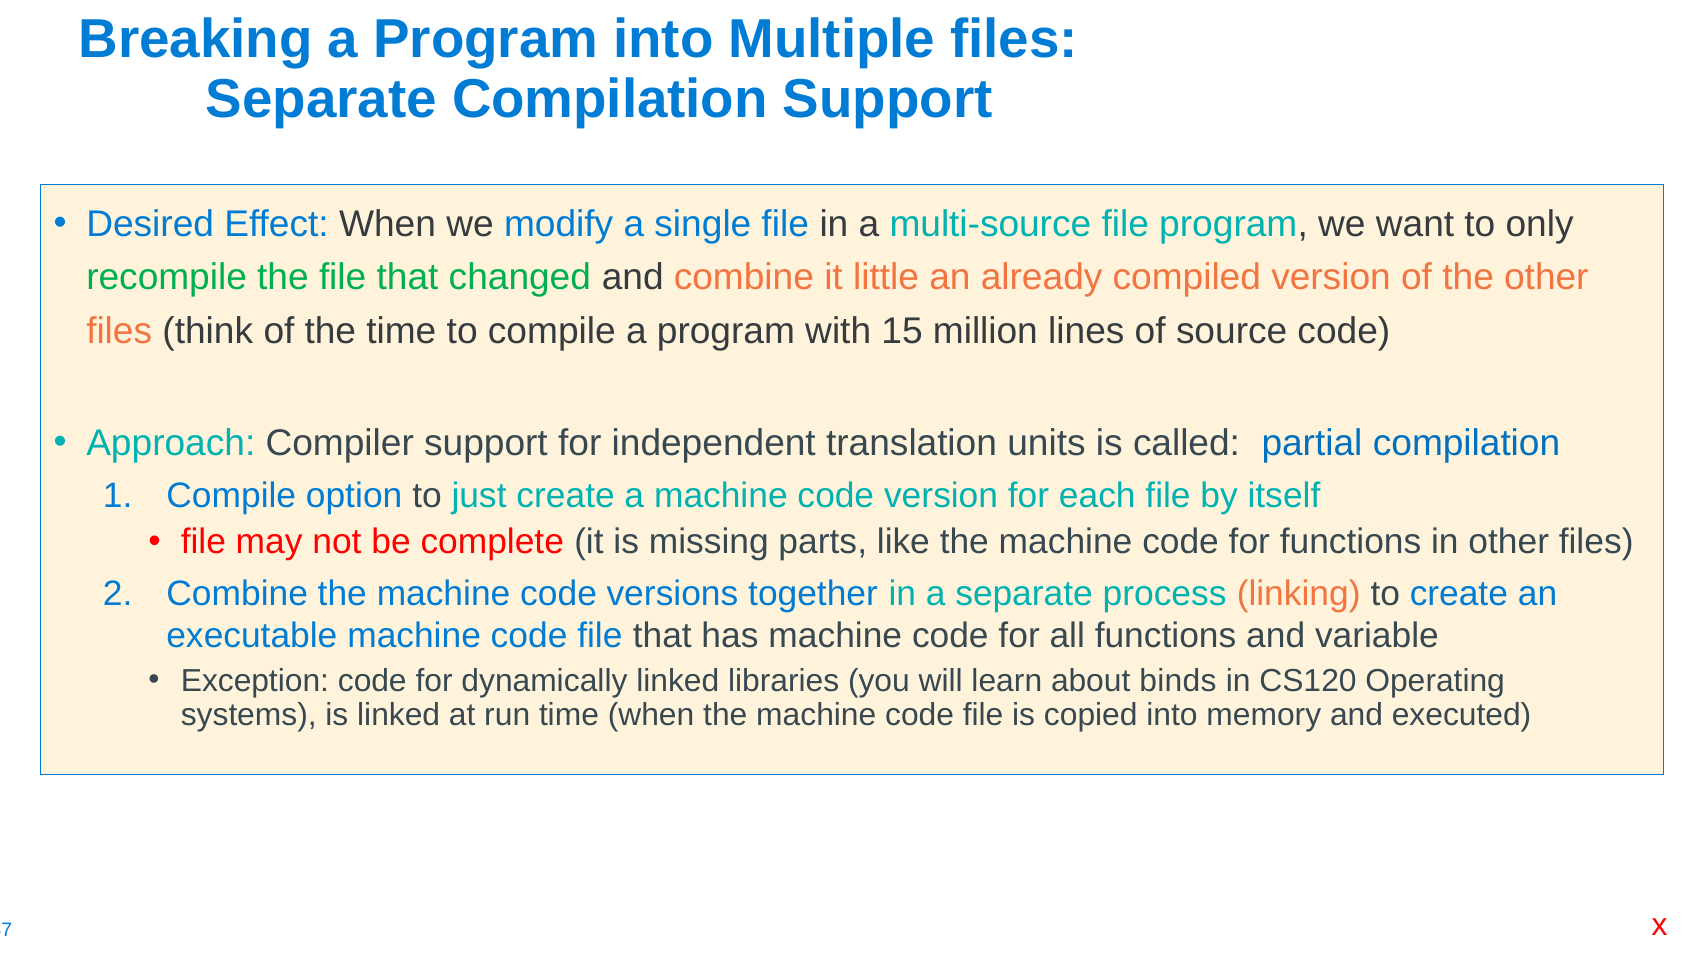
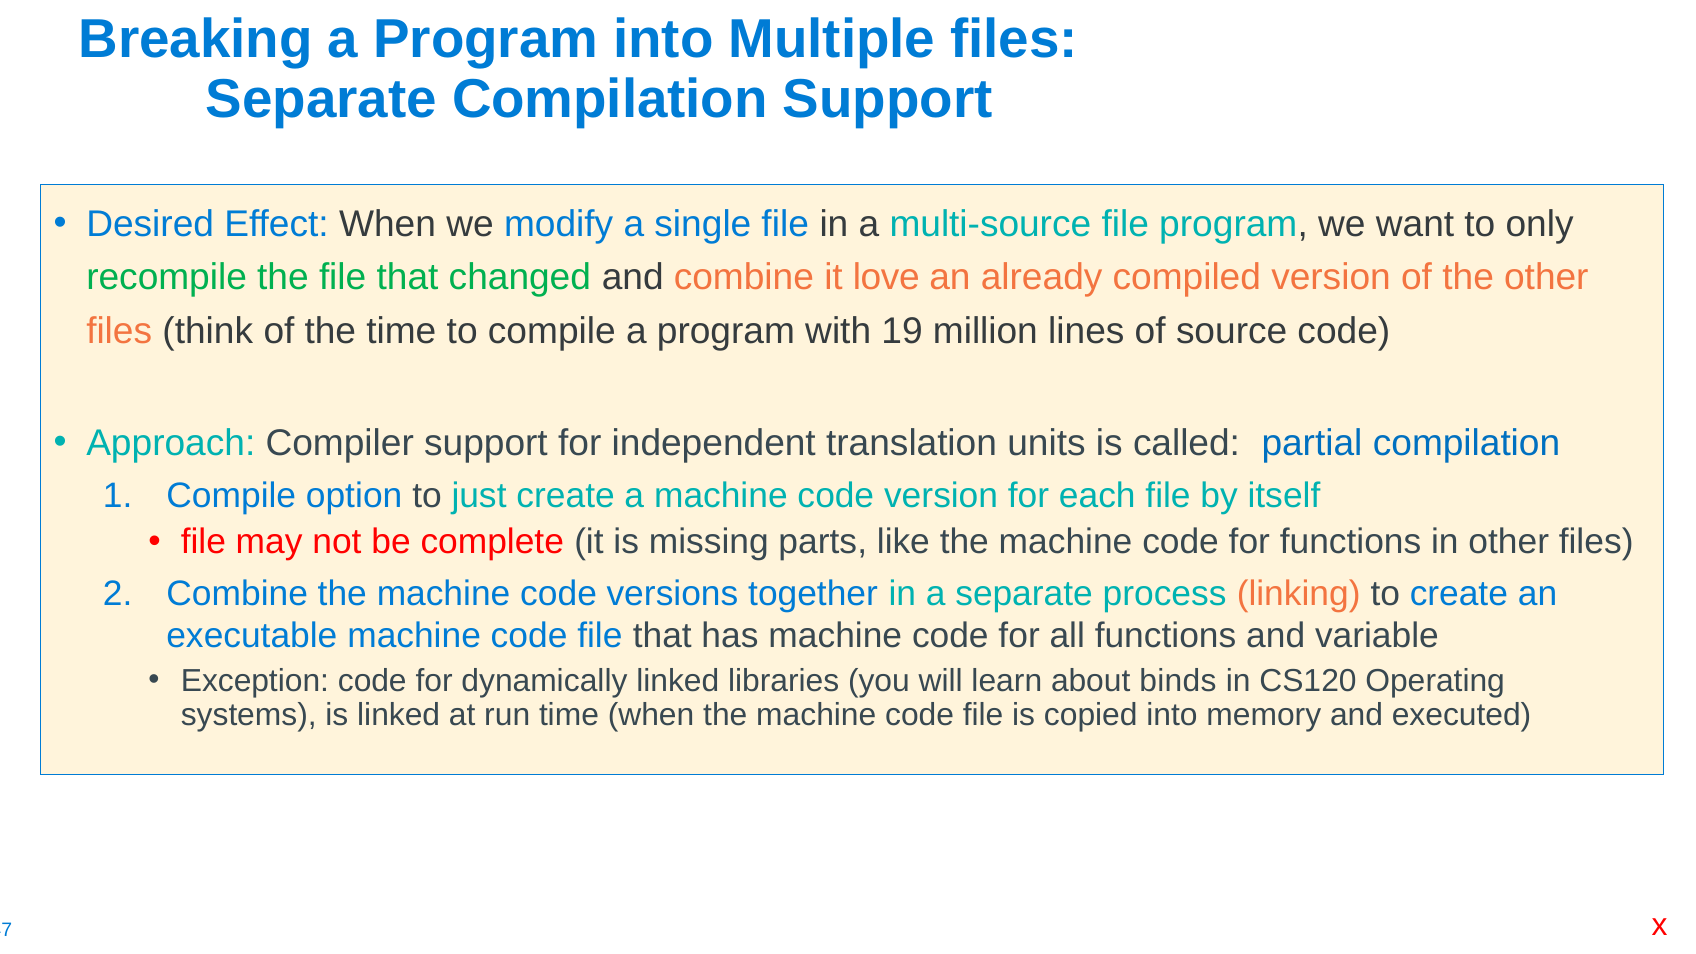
little: little -> love (886, 278)
15: 15 -> 19 (902, 331)
